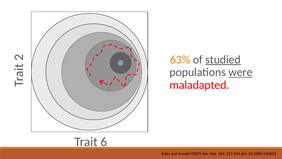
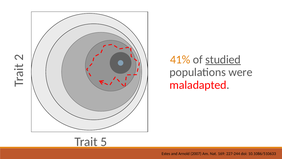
63%: 63% -> 41% (180, 59)
were underline: present -> none (240, 72)
6: 6 -> 5 (104, 141)
